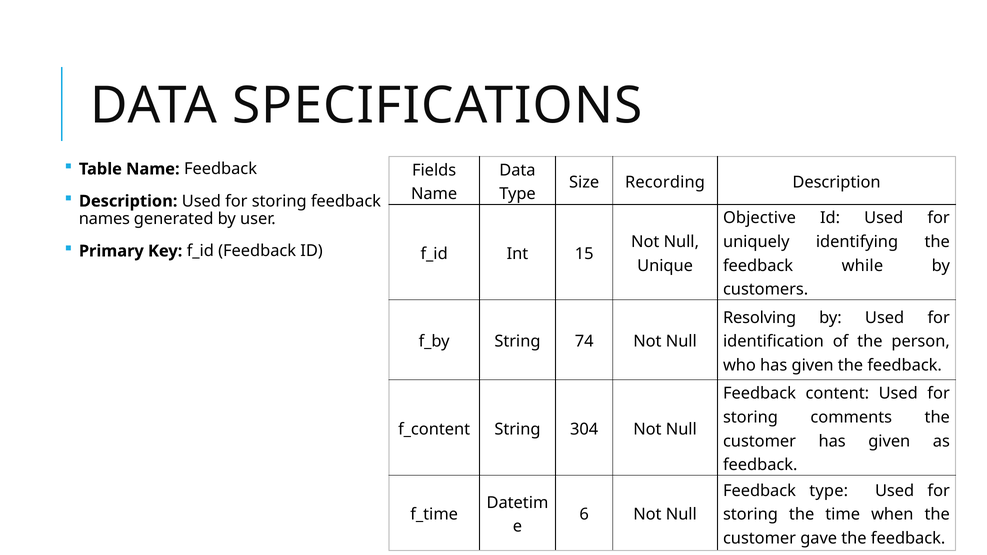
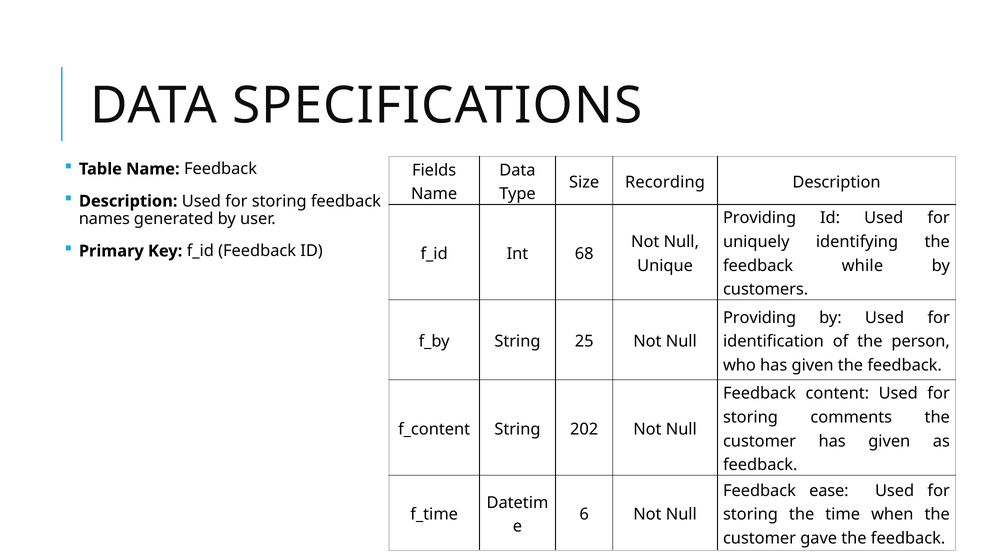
Objective: Objective -> Providing (760, 218)
15: 15 -> 68 (584, 254)
Resolving: Resolving -> Providing (760, 318)
74: 74 -> 25 (584, 342)
304: 304 -> 202 (584, 429)
Feedback type: type -> ease (829, 491)
